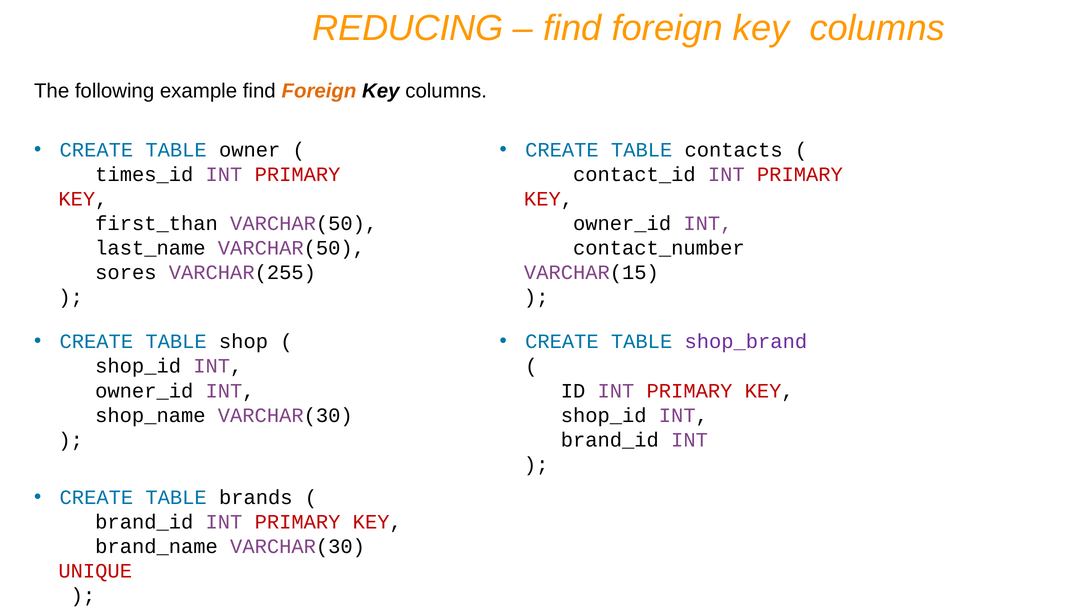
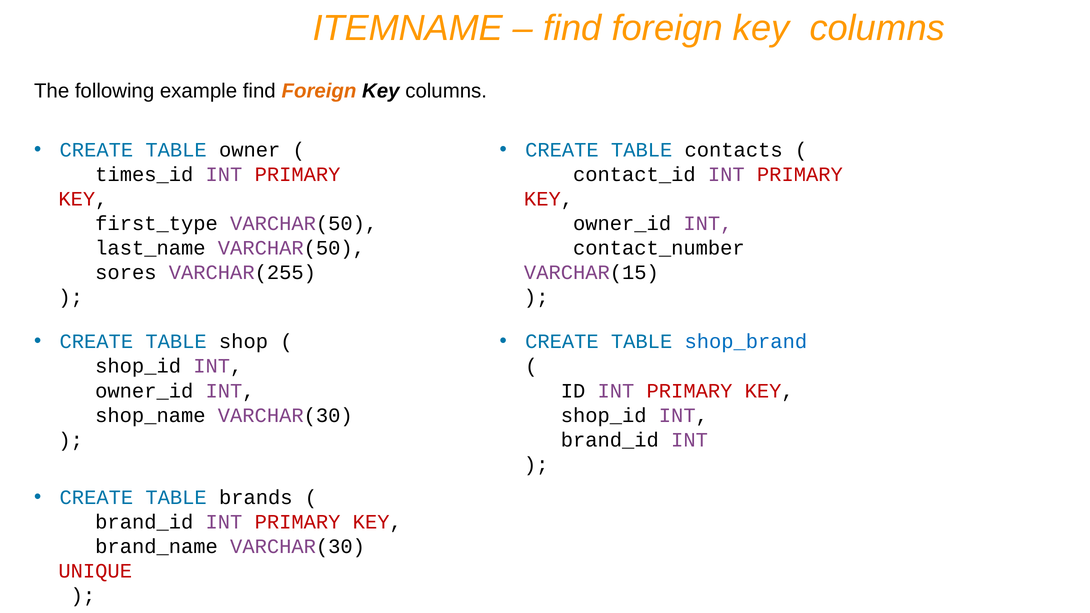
REDUCING: REDUCING -> ITEMNAME (408, 28)
first_than: first_than -> first_type (157, 224)
shop_brand colour: purple -> blue (746, 342)
